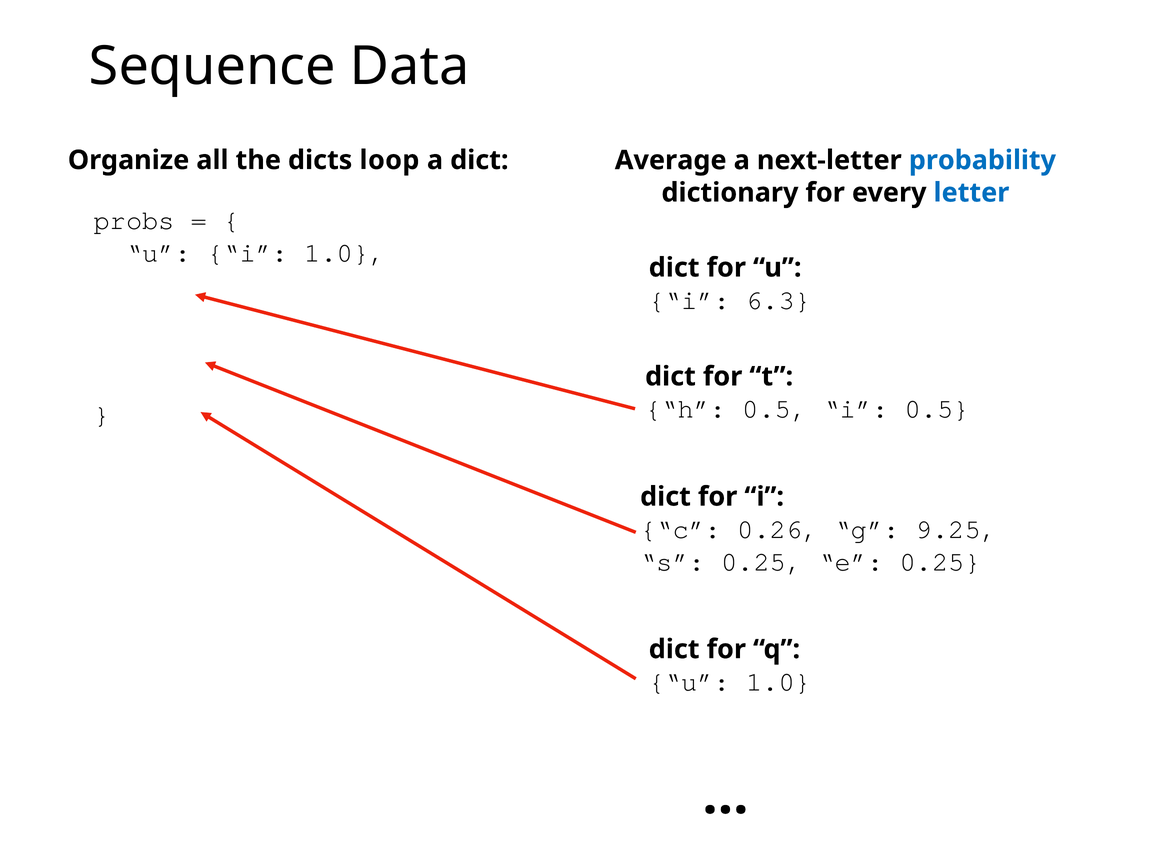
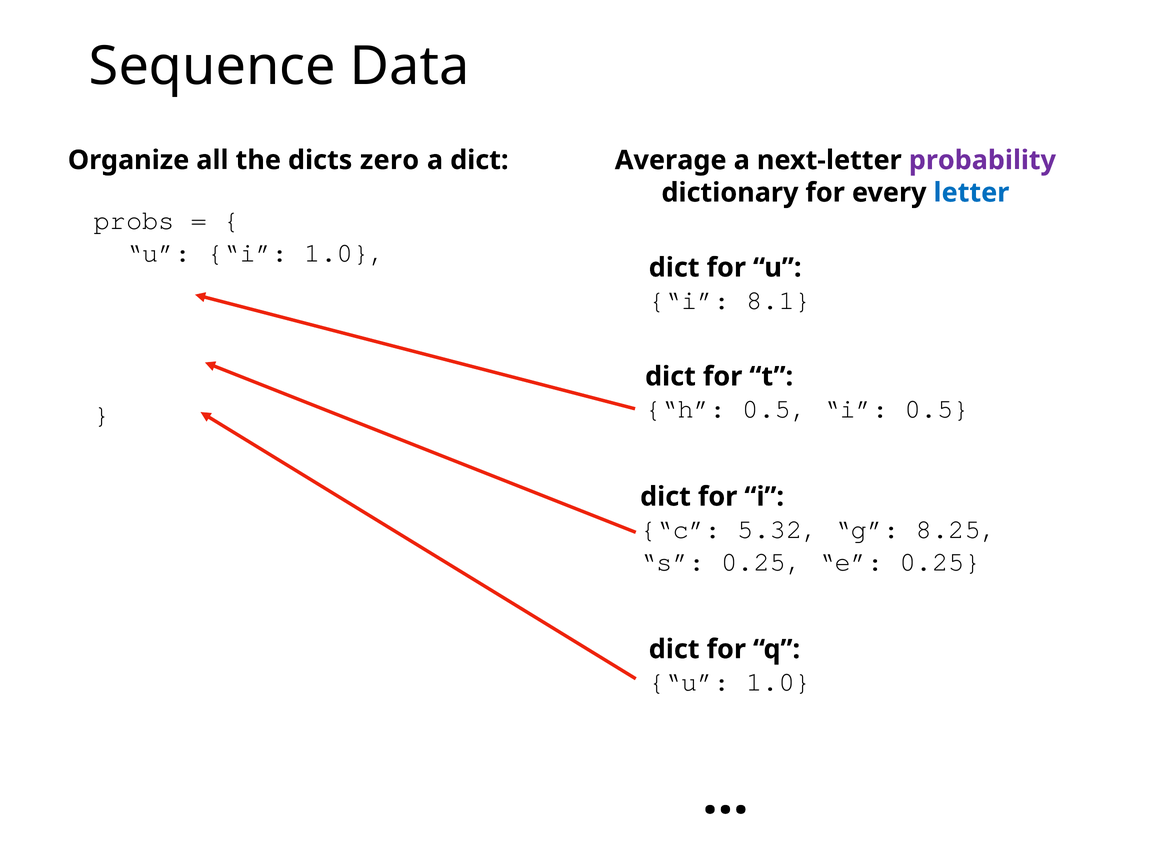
loop: loop -> zero (390, 160)
probability colour: blue -> purple (982, 160)
6.3: 6.3 -> 8.1 (779, 300)
0.26: 0.26 -> 5.32 (778, 529)
9.25: 9.25 -> 8.25 (956, 529)
